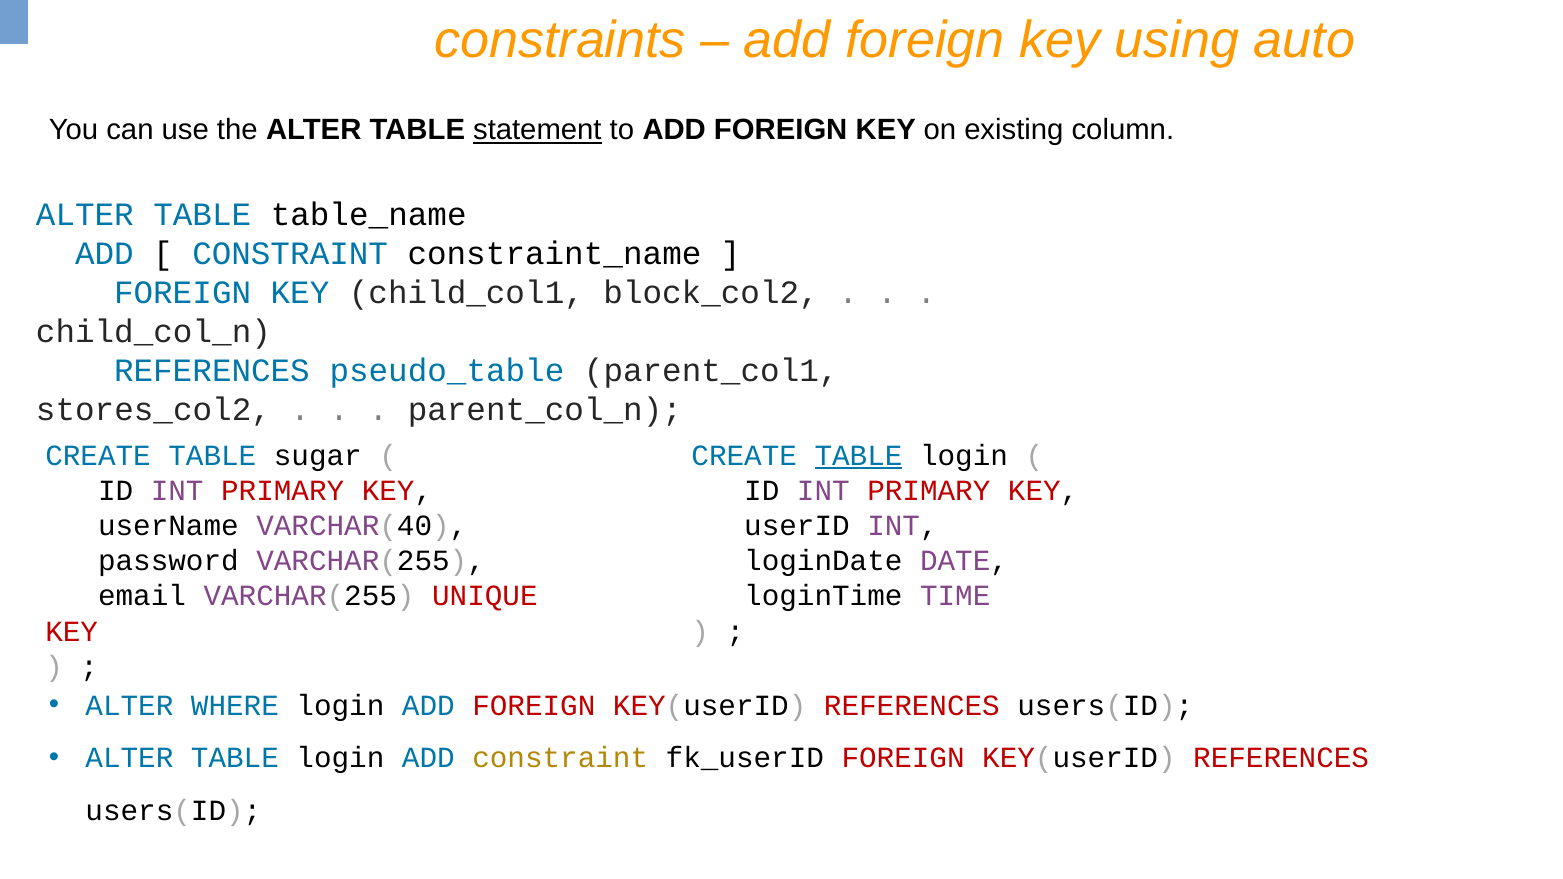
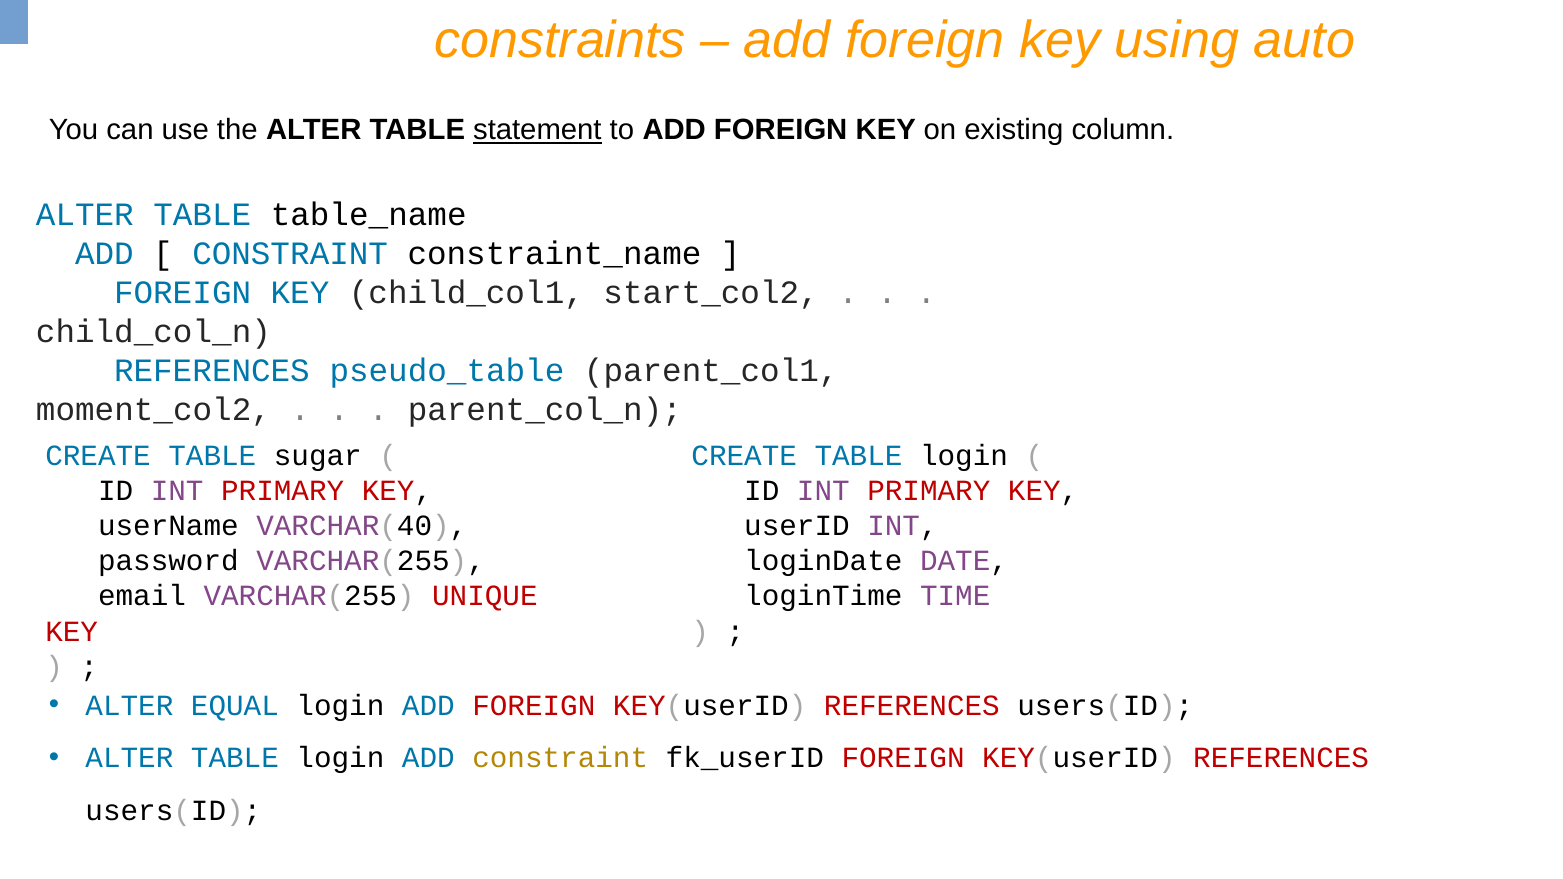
block_col2: block_col2 -> start_col2 (711, 293)
stores_col2: stores_col2 -> moment_col2 (153, 410)
TABLE underline: present -> none (859, 456)
WHERE: WHERE -> EQUAL (235, 705)
